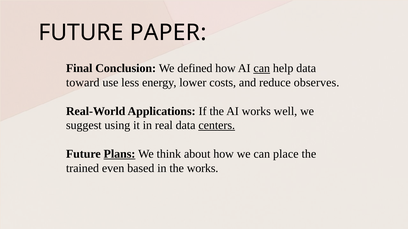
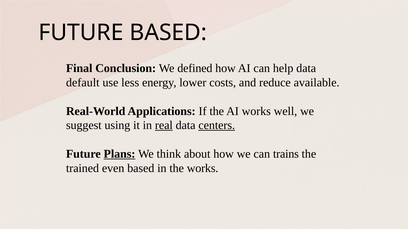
FUTURE PAPER: PAPER -> BASED (168, 33)
can underline: present -> none (262, 68)
toward: toward -> default (83, 83)
observes: observes -> available (317, 83)
real underline: none -> present (164, 126)
place: place -> trains (286, 154)
